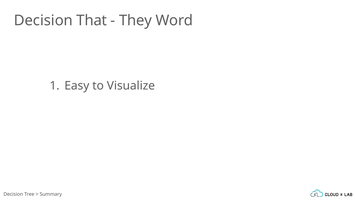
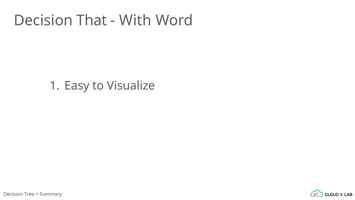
They: They -> With (135, 20)
